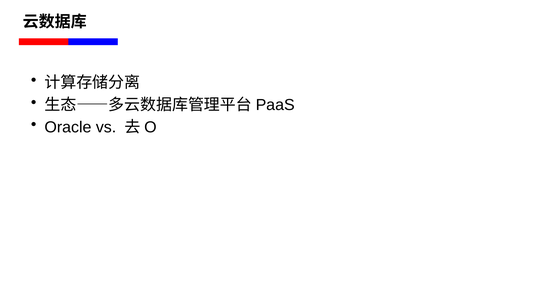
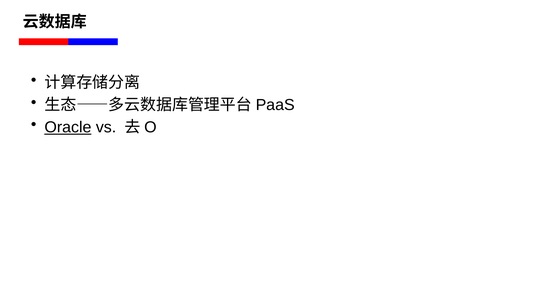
Oracle underline: none -> present (68, 128)
